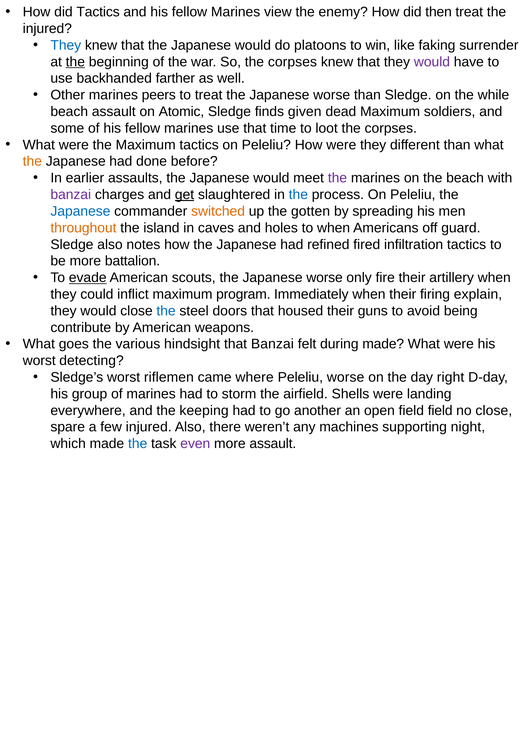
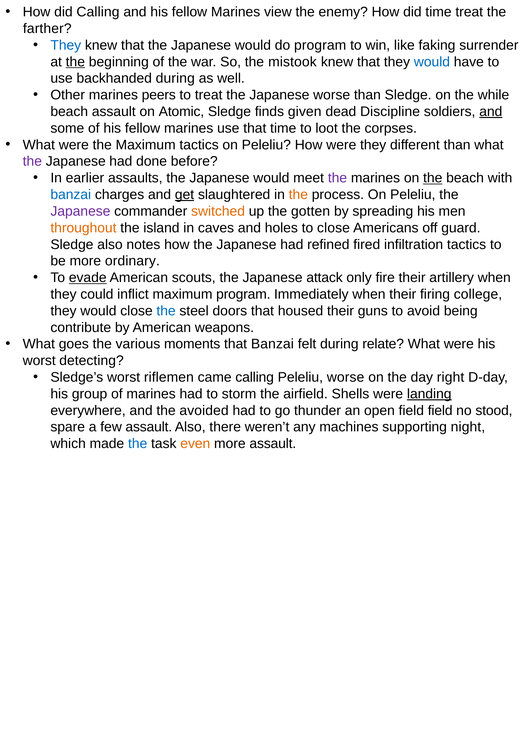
did Tactics: Tactics -> Calling (98, 12)
did then: then -> time (439, 12)
injured: injured -> farther (47, 29)
do platoons: platoons -> program (320, 45)
So the corpses: corpses -> mistook (292, 62)
would colour: purple -> blue (432, 62)
backhanded farther: farther -> during (175, 78)
dead Maximum: Maximum -> Discipline (390, 112)
and underline: none -> present (491, 112)
the colour: orange -> purple (32, 161)
the underline: none -> present (433, 178)
banzai colour: purple -> blue (71, 195)
the colour: blue -> orange (298, 195)
Japanese colour: blue -> purple (80, 211)
to when: when -> close (333, 228)
battalion: battalion -> ordinary (132, 261)
scouts the Japanese worse: worse -> attack (325, 278)
explain: explain -> college (478, 294)
hindsight: hindsight -> moments (192, 344)
during made: made -> relate (383, 344)
came where: where -> calling (255, 377)
landing underline: none -> present (429, 394)
keeping: keeping -> avoided (204, 411)
another: another -> thunder (318, 411)
no close: close -> stood (494, 411)
few injured: injured -> assault (149, 427)
even colour: purple -> orange (195, 444)
